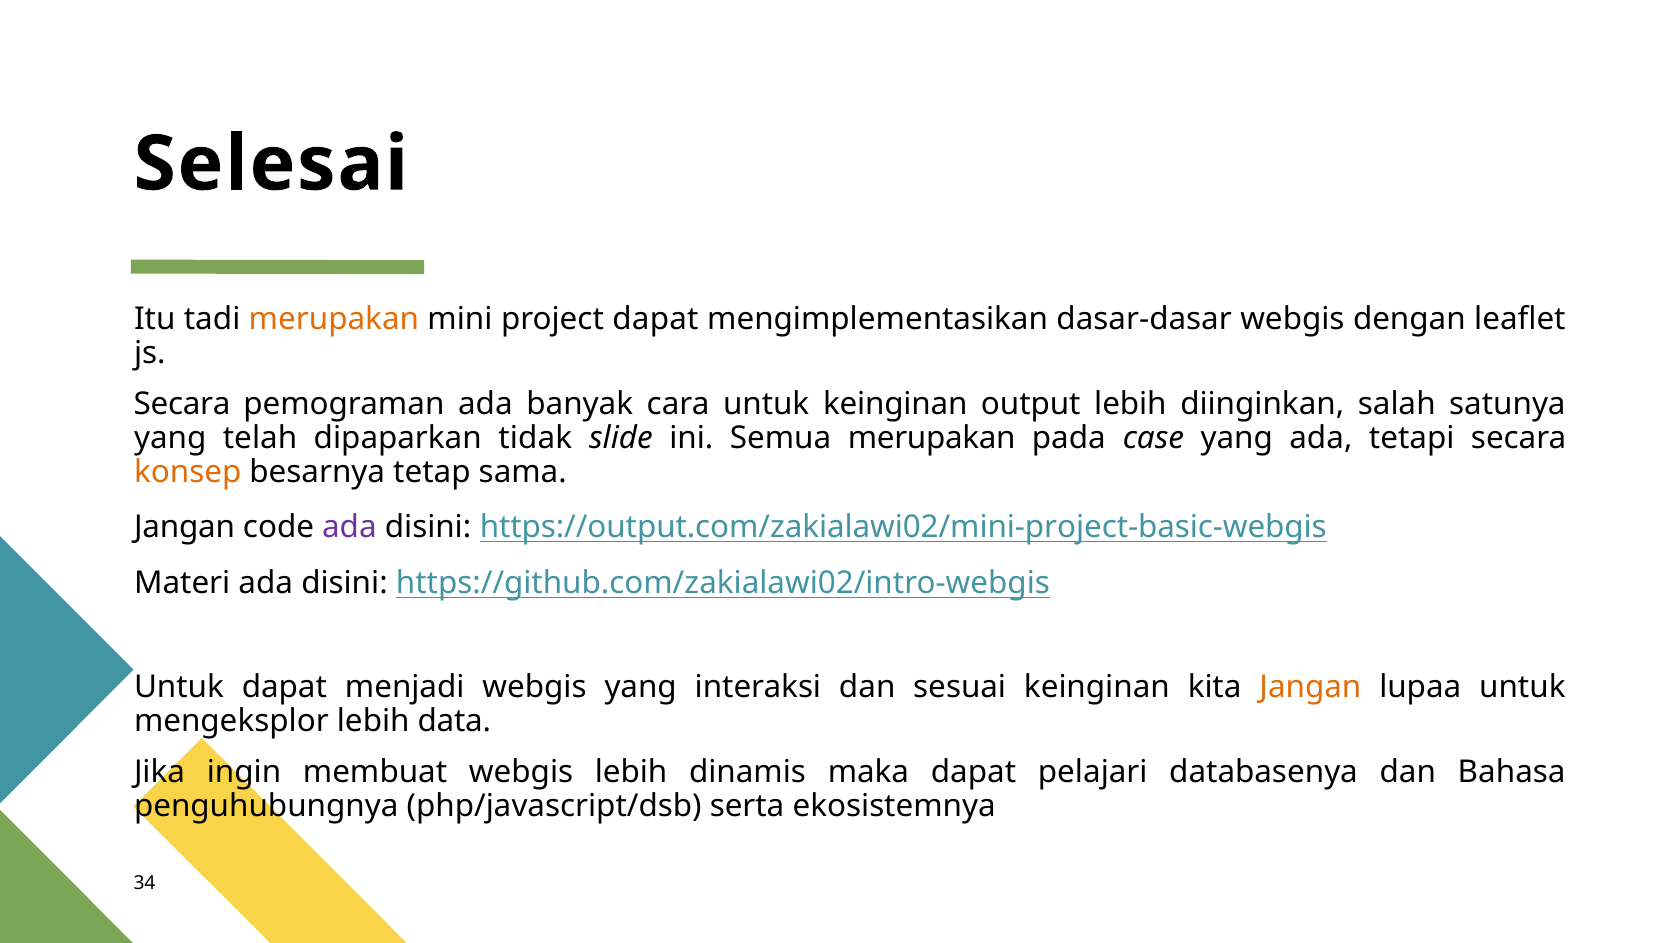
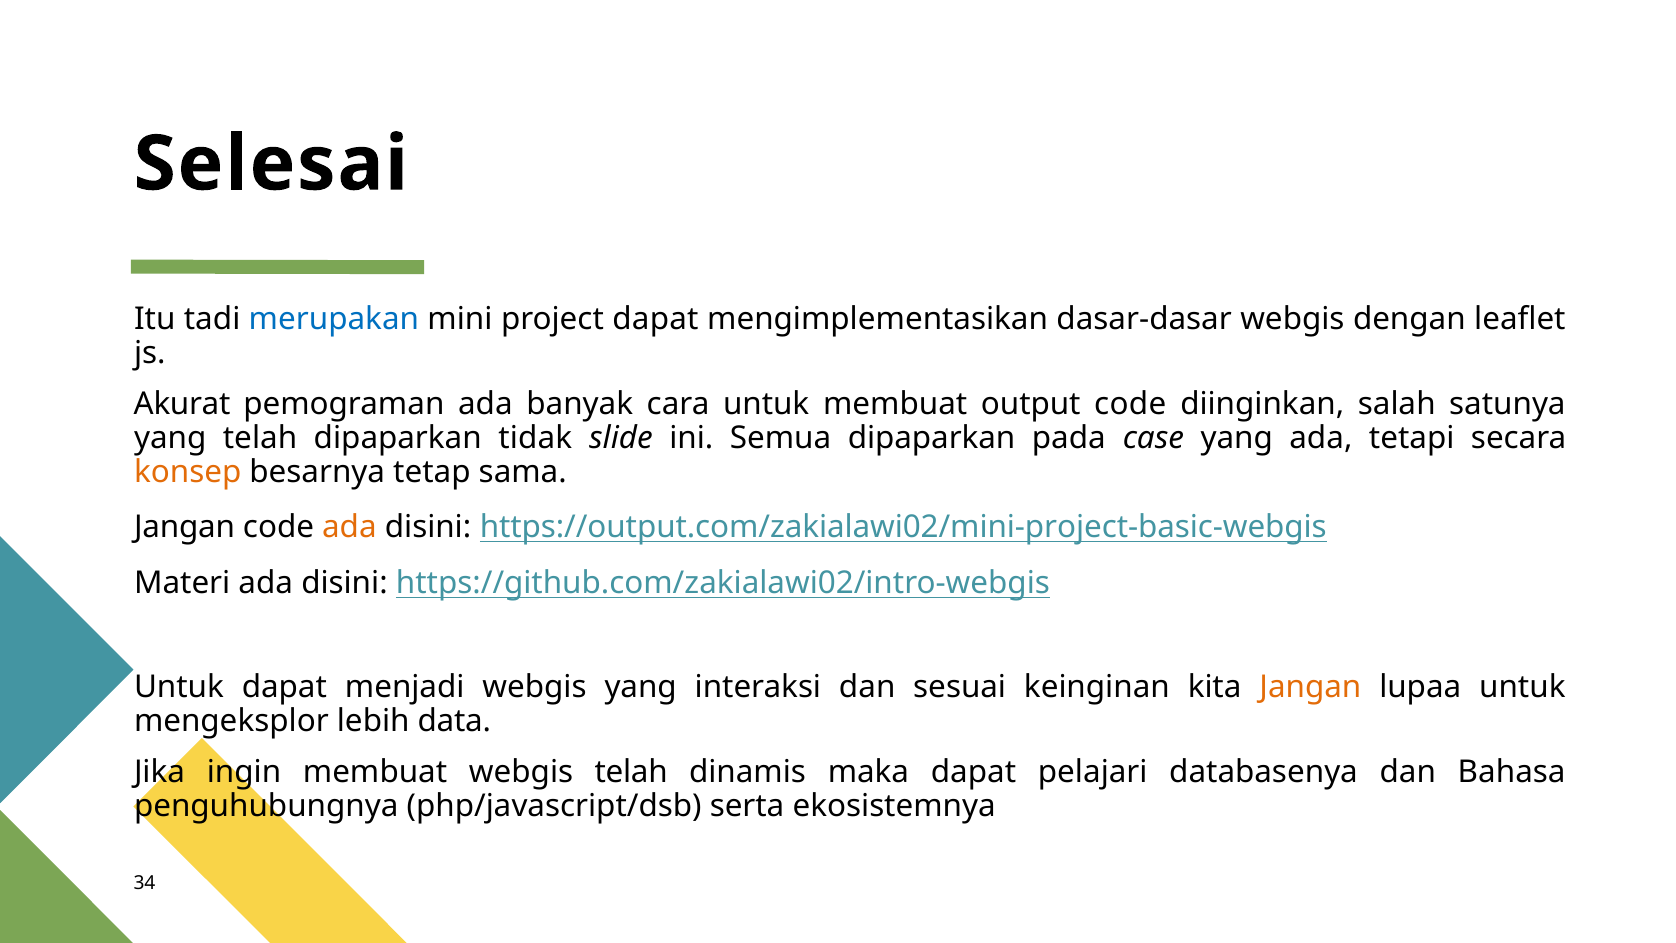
merupakan colour: orange -> blue (334, 319)
Secara: Secara -> Akurat (182, 404)
untuk keinginan: keinginan -> membuat (895, 404)
output lebih: lebih -> code (1130, 404)
Semua merupakan: merupakan -> dipaparkan (932, 438)
ada colour: purple -> orange (349, 527)
webgis lebih: lebih -> telah (631, 772)
